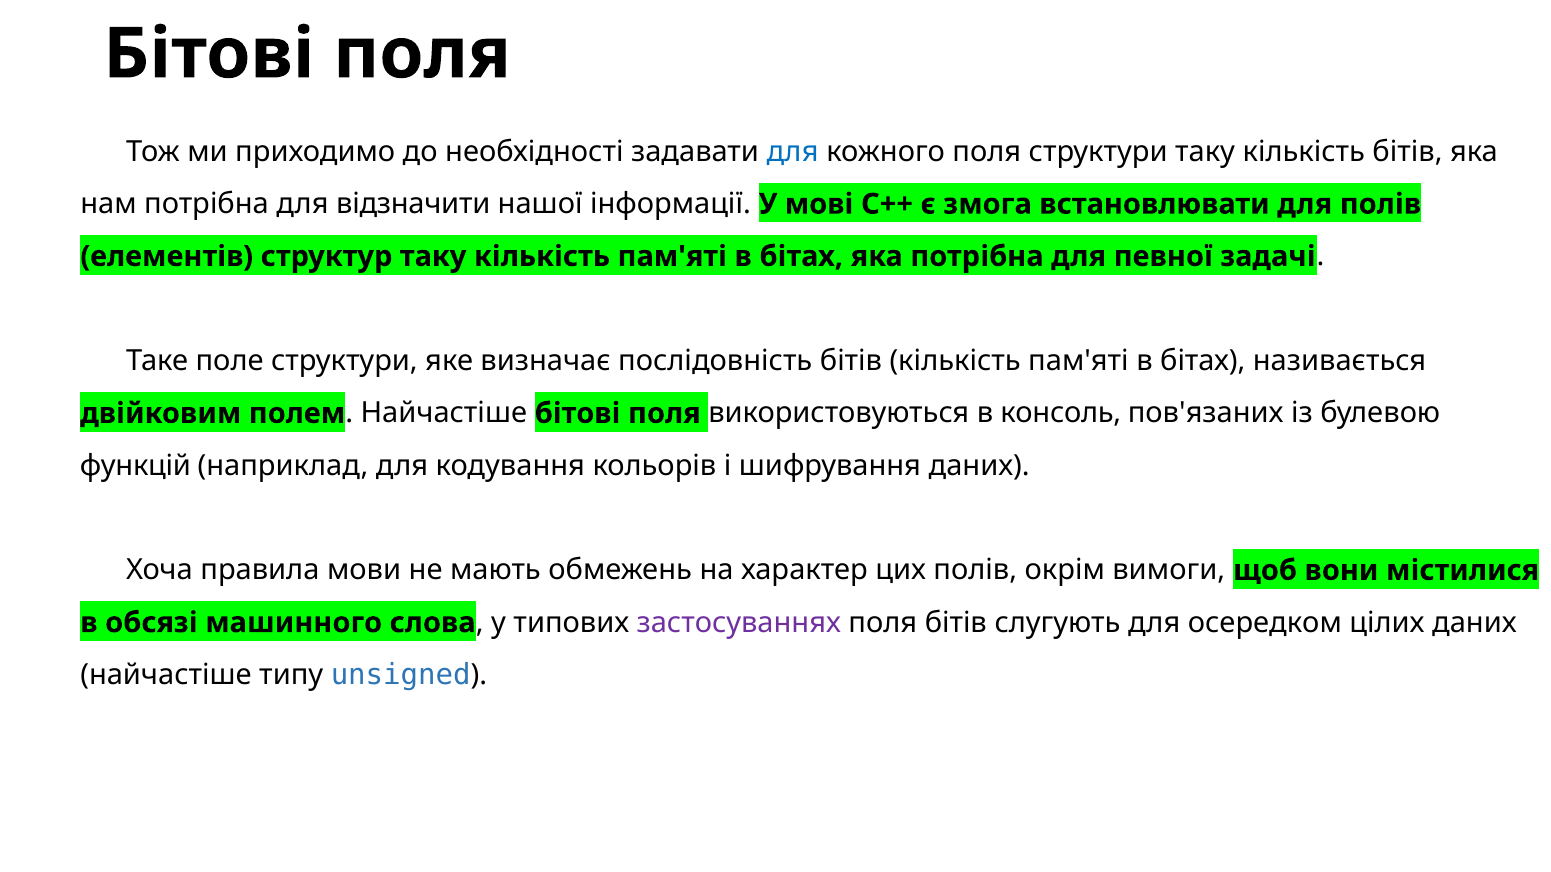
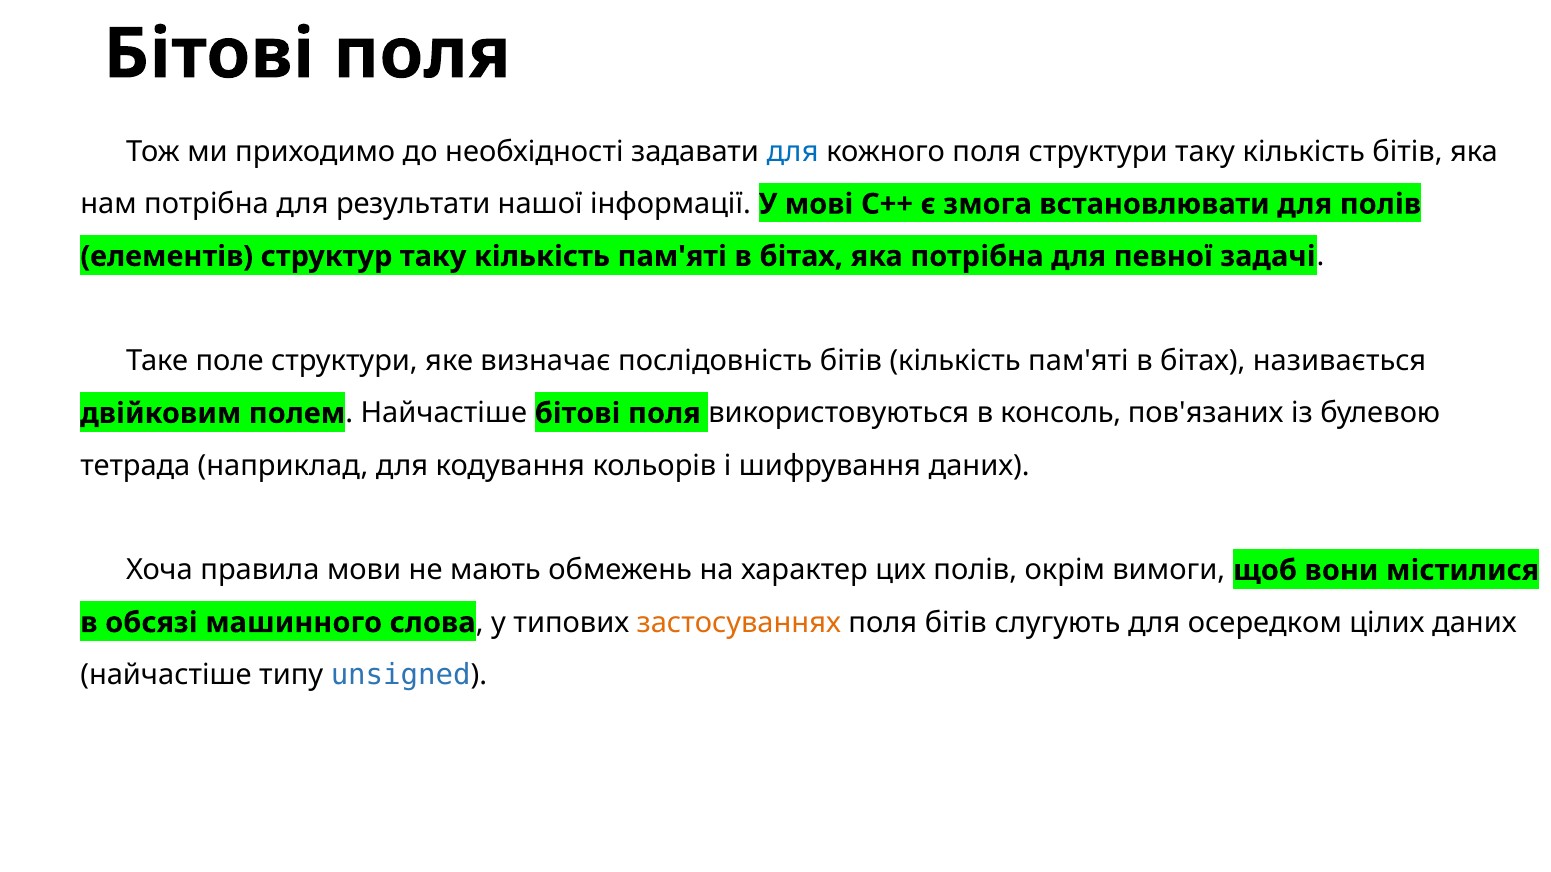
відзначити: відзначити -> результати (413, 204)
функцій: функцій -> тетрада (135, 466)
застосуваннях colour: purple -> orange (739, 623)
